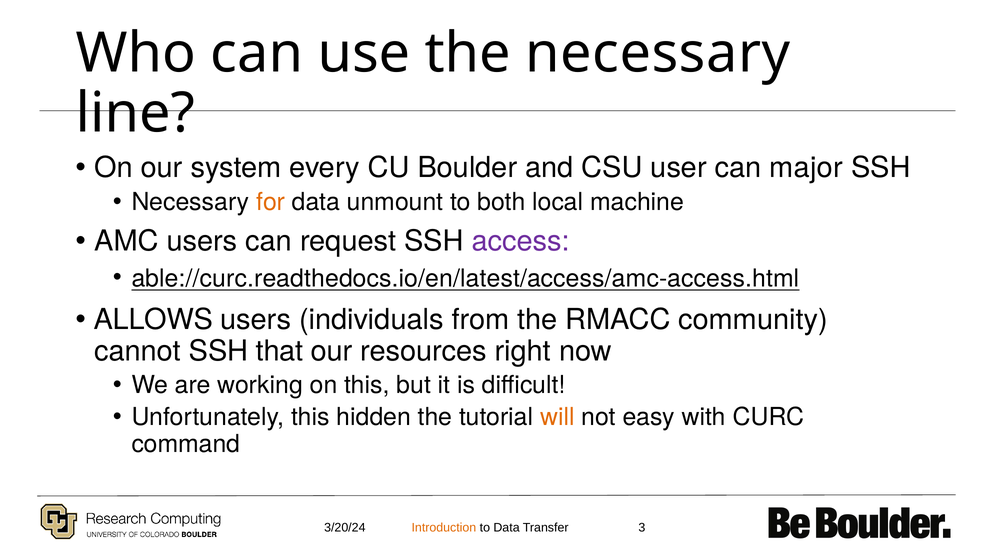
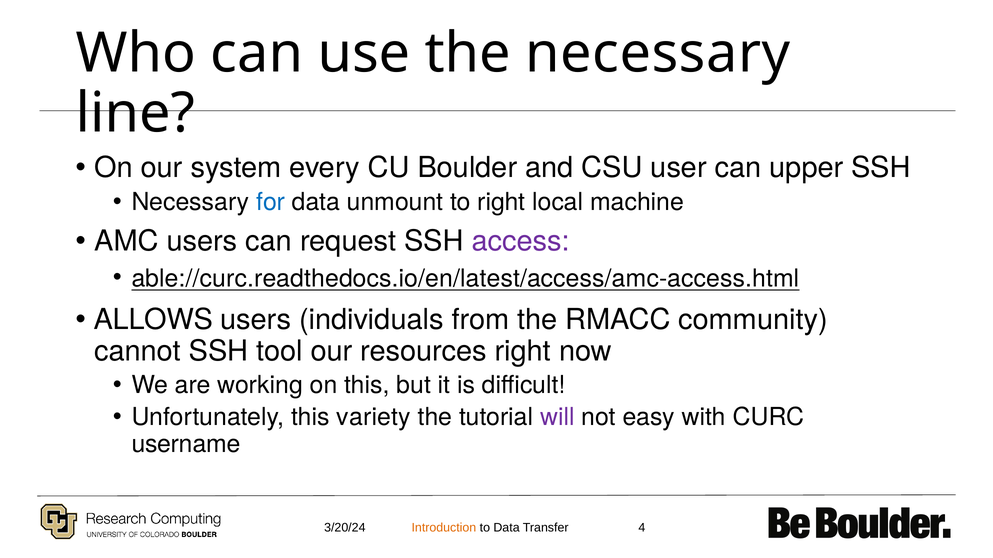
major: major -> upper (806, 168)
for colour: orange -> blue (271, 202)
to both: both -> right (501, 202)
that: that -> tool (279, 351)
hidden: hidden -> variety (374, 418)
will colour: orange -> purple (557, 418)
command: command -> username (186, 444)
3: 3 -> 4 (642, 528)
